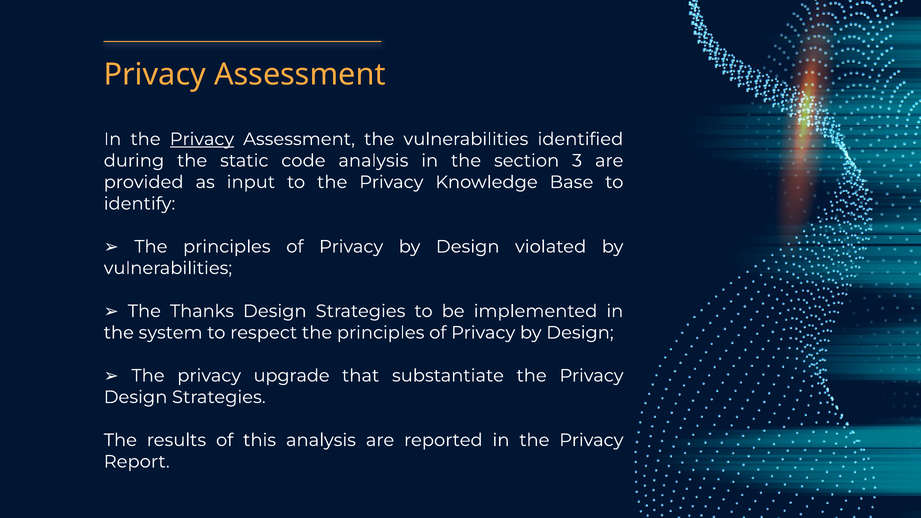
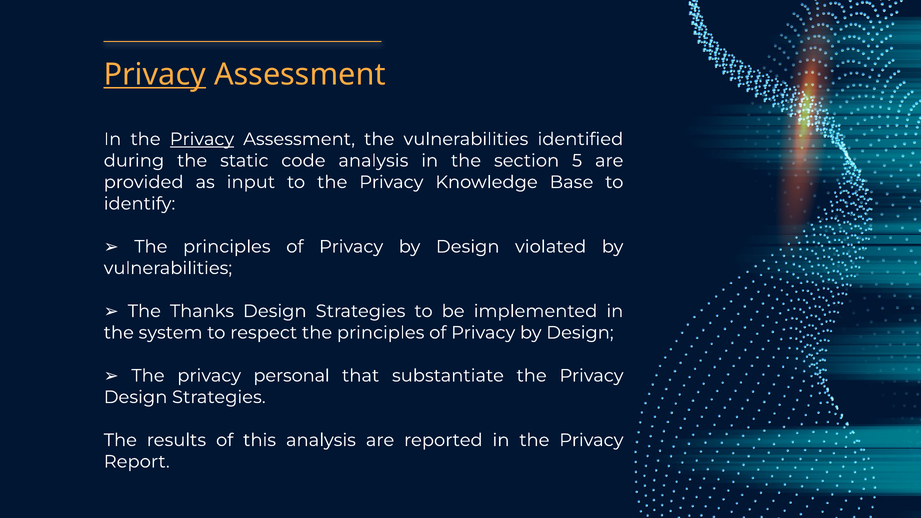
Privacy underline: none -> present (155, 75)
3: 3 -> 5 (577, 161)
upgrade: upgrade -> personal (292, 376)
